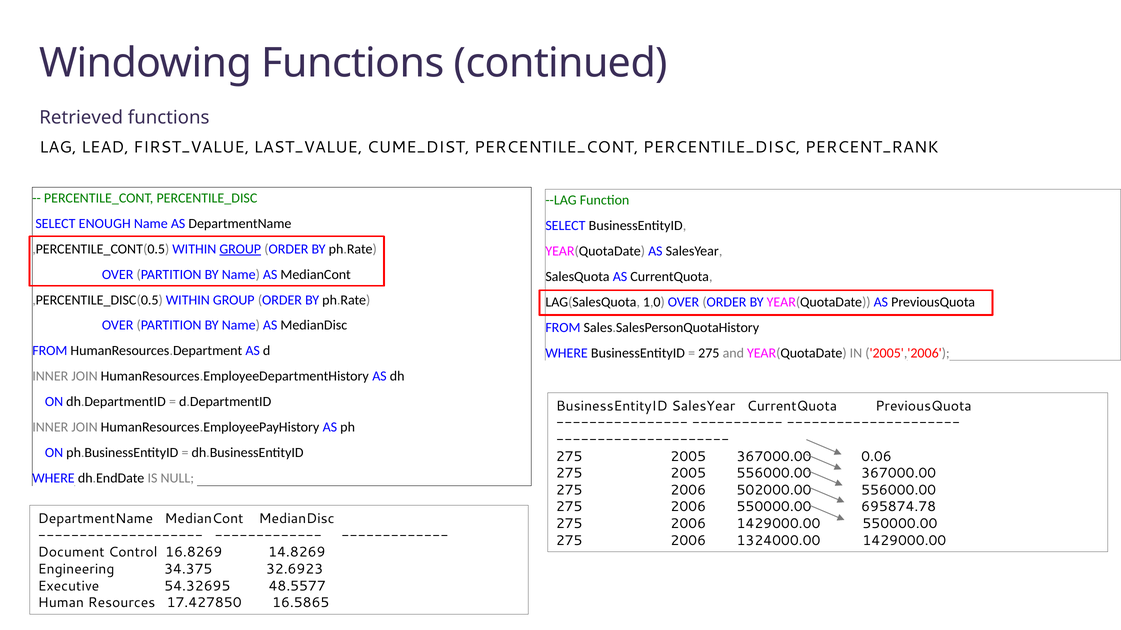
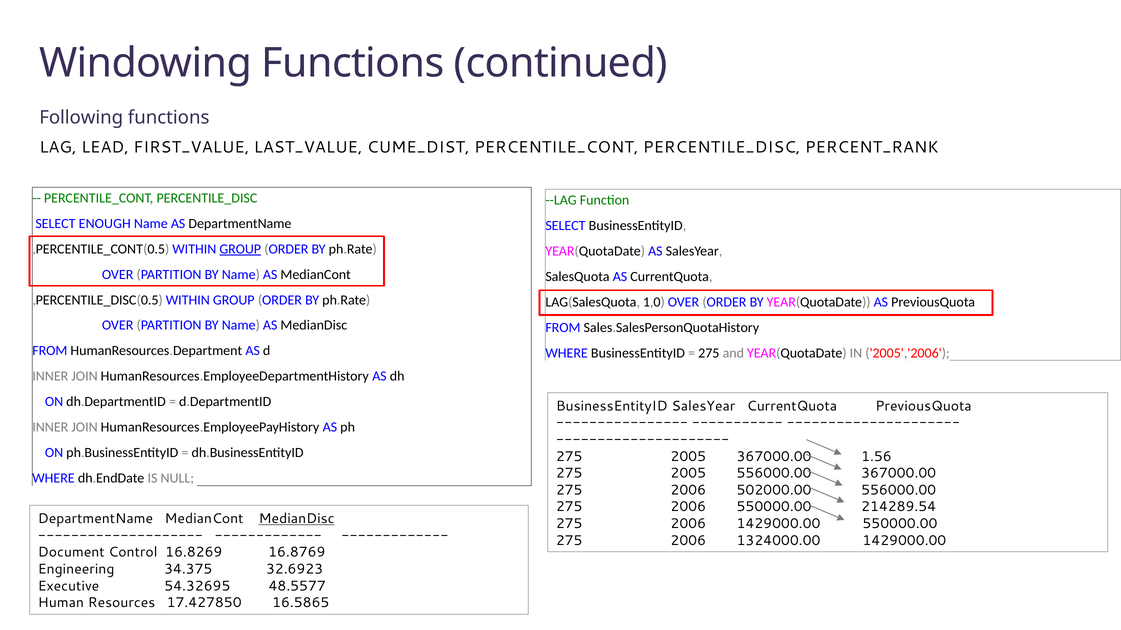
Retrieved: Retrieved -> Following (81, 118)
0.06: 0.06 -> 1.56 (876, 457)
695874.78: 695874.78 -> 214289.54 (899, 507)
MedianDisc underline: none -> present (297, 519)
14.8269: 14.8269 -> 16.8769 (297, 553)
